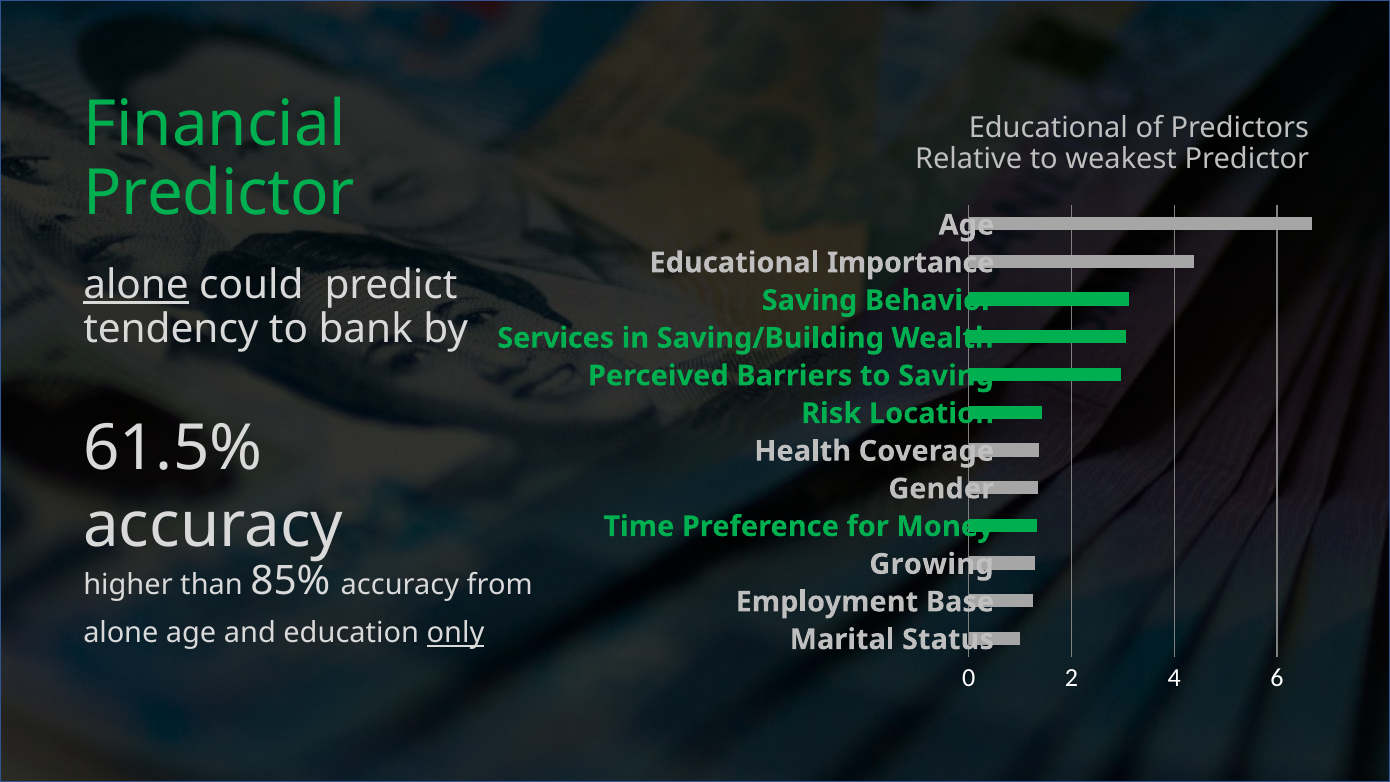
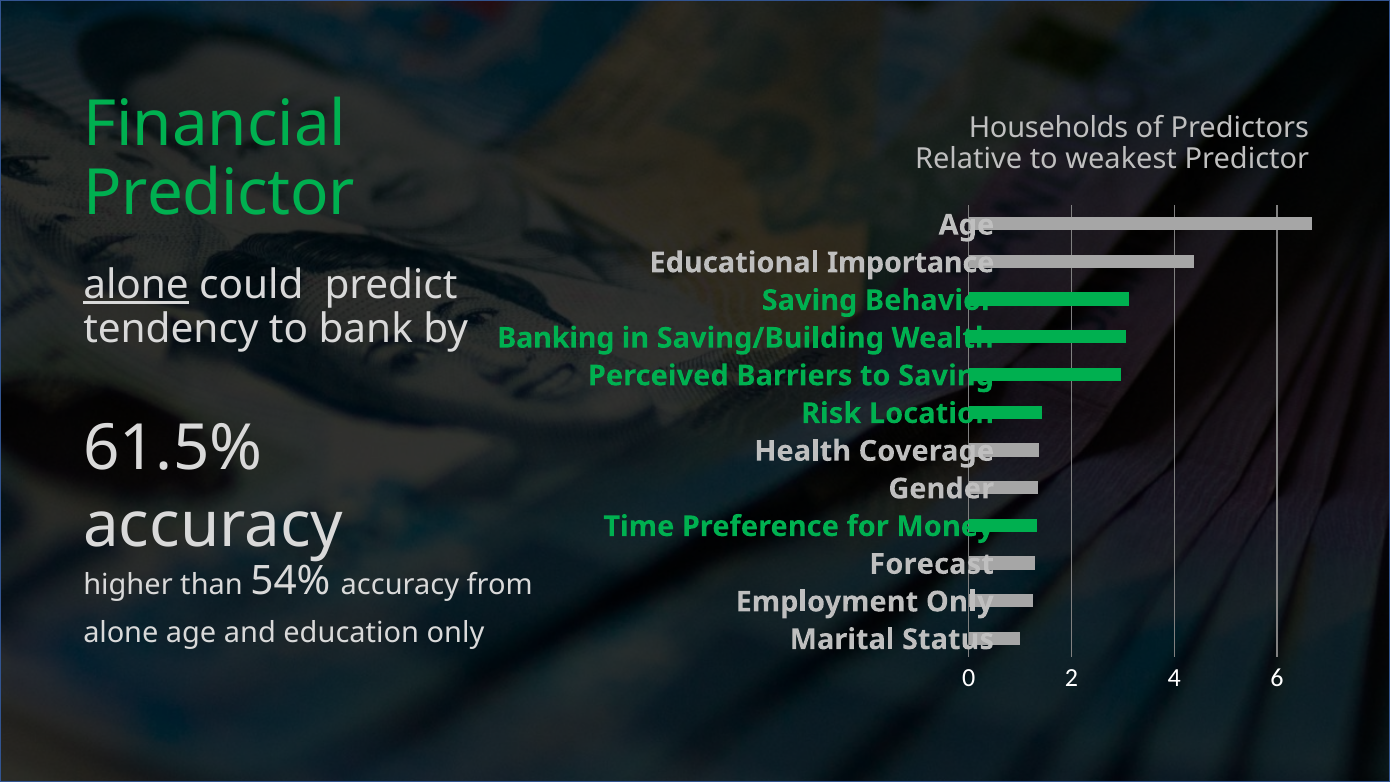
Educational: Educational -> Households (1048, 128)
Services: Services -> Banking (556, 338)
Growing: Growing -> Forecast (932, 564)
85%: 85% -> 54% (290, 581)
Employment Base: Base -> Only (960, 602)
only underline: present -> none (456, 633)
